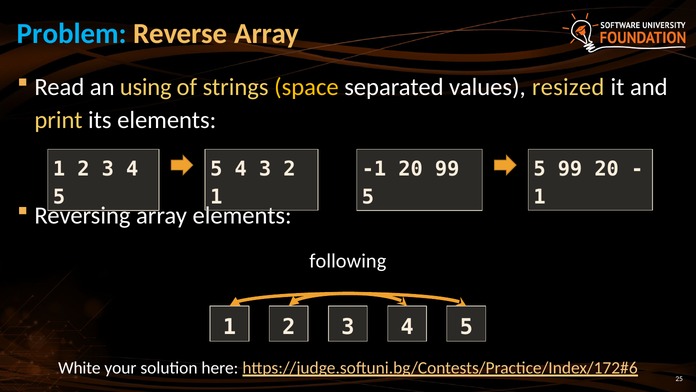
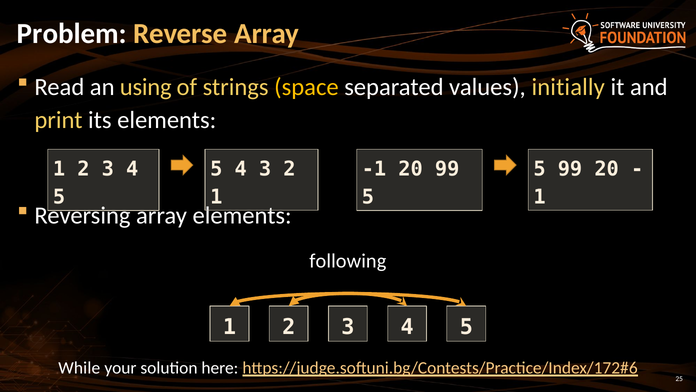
Problem colour: light blue -> white (72, 34)
resized: resized -> initially (568, 87)
White: White -> While (79, 368)
